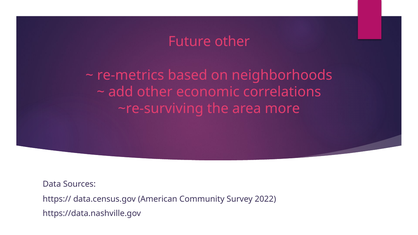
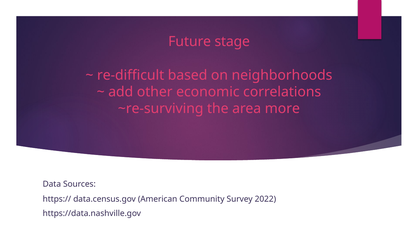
Future other: other -> stage (232, 42)
re-metrics: re-metrics -> re-difficult (131, 75)
